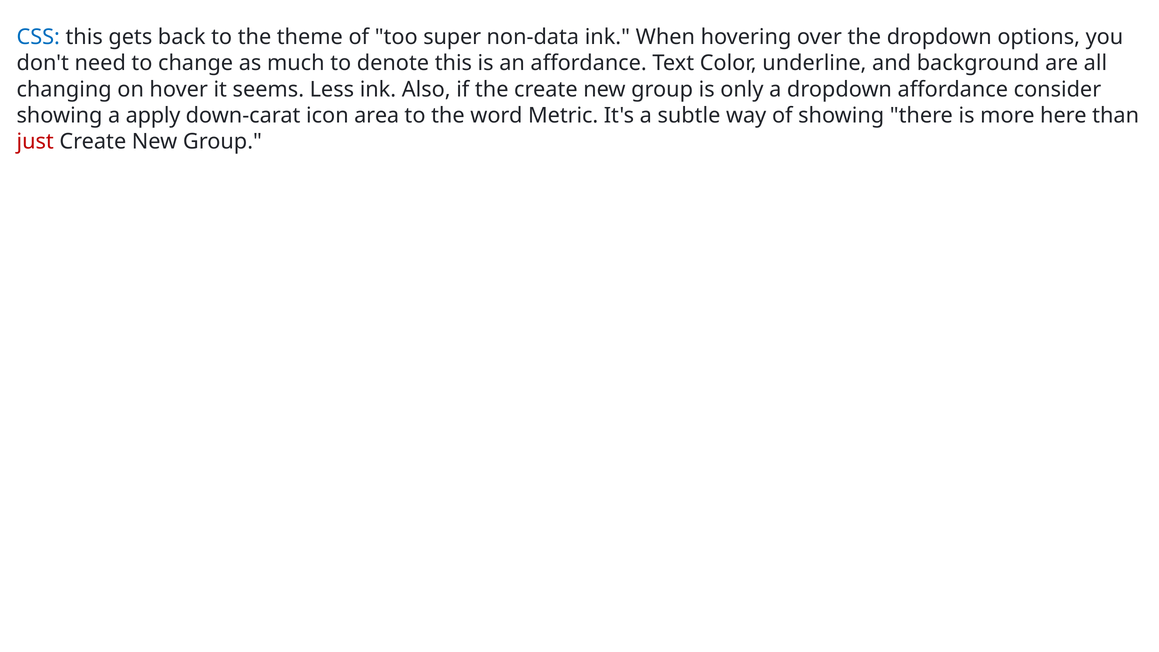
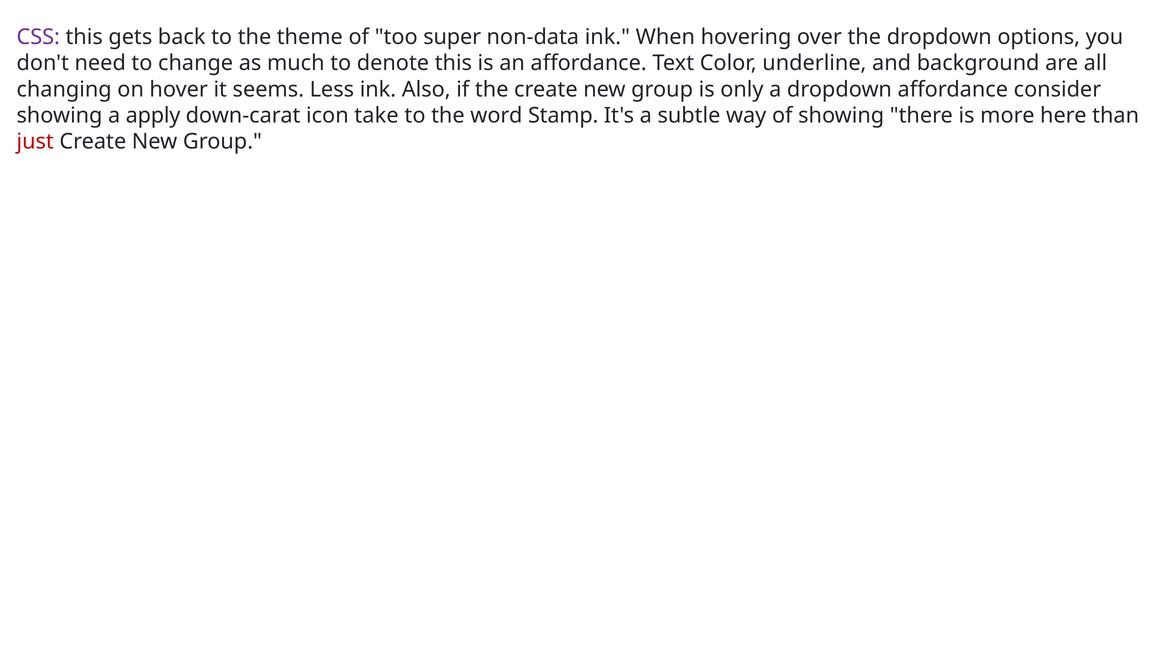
CSS colour: blue -> purple (38, 37)
area: area -> take (377, 115)
Metric: Metric -> Stamp (563, 115)
